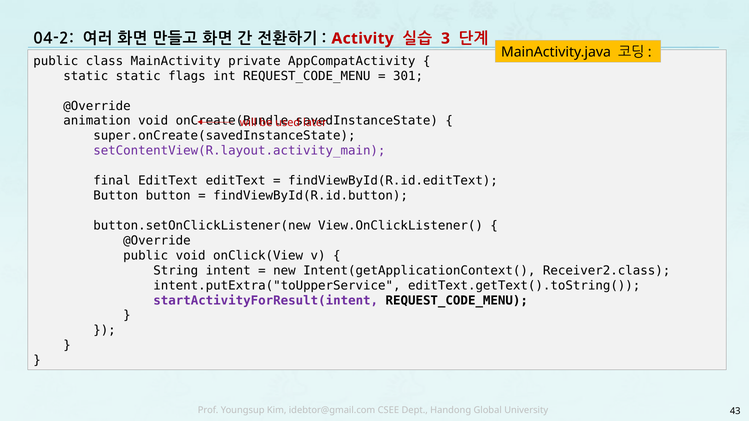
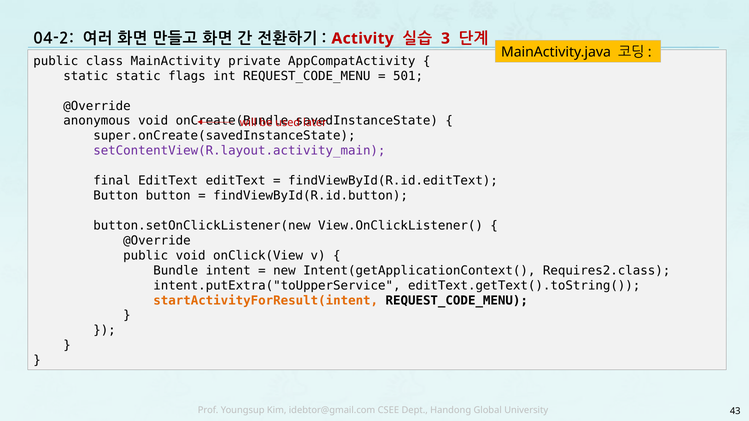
301: 301 -> 501 (408, 76)
animation: animation -> anonymous (97, 121)
String: String -> Bundle (176, 271)
Receiver2.class: Receiver2.class -> Requires2.class (607, 271)
startActivityForResult(intent colour: purple -> orange (266, 301)
